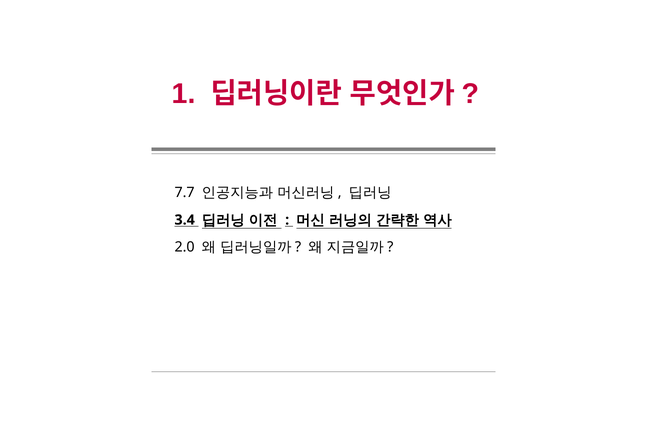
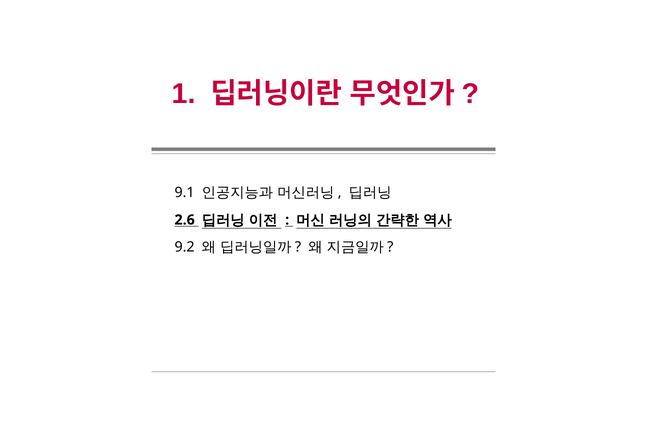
7.7: 7.7 -> 9.1 (185, 193)
3.4: 3.4 -> 2.6 (185, 220)
2.0: 2.0 -> 9.2 (185, 247)
